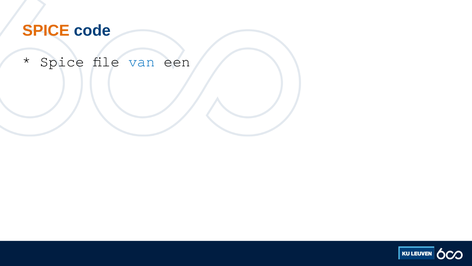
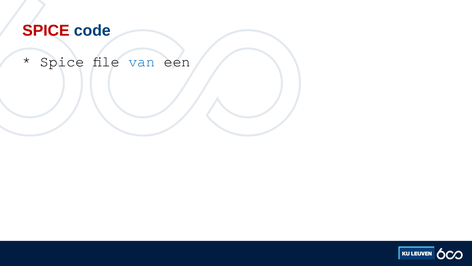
SPICE colour: orange -> red (46, 31)
